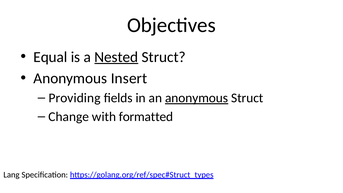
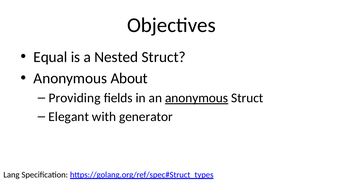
Nested underline: present -> none (116, 57)
Insert: Insert -> About (129, 78)
Change: Change -> Elegant (69, 117)
formatted: formatted -> generator (146, 117)
